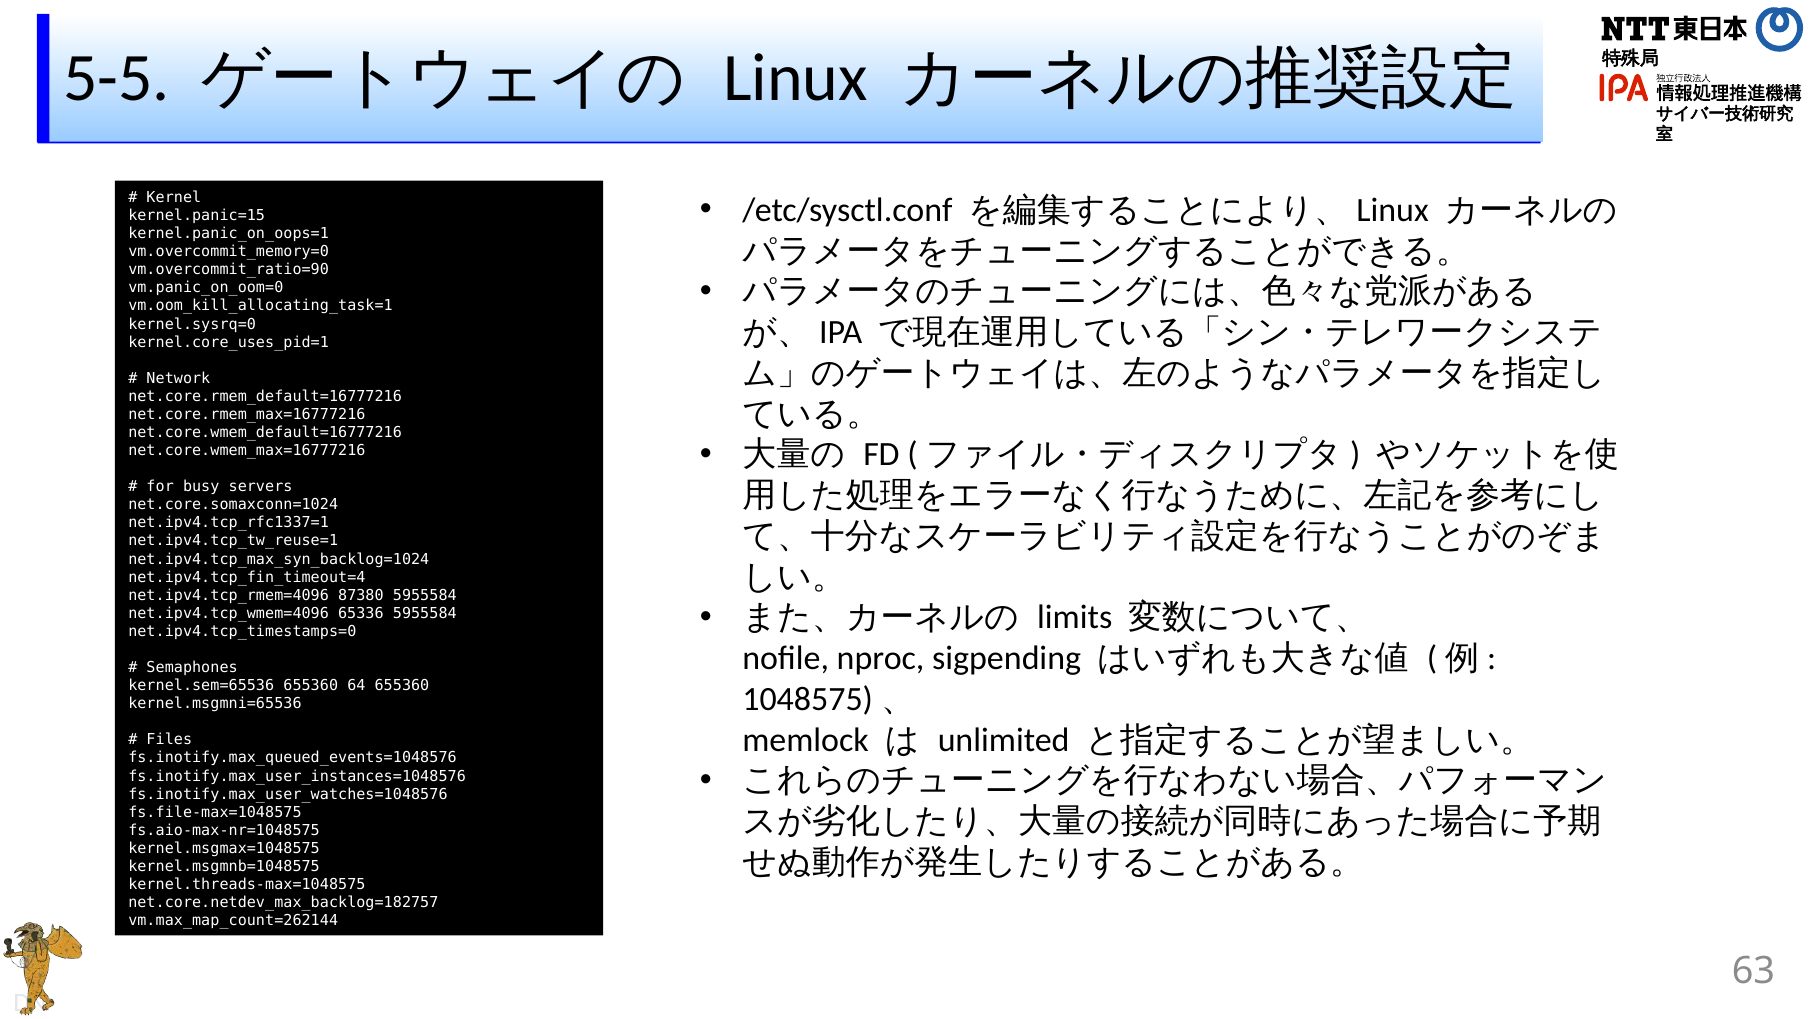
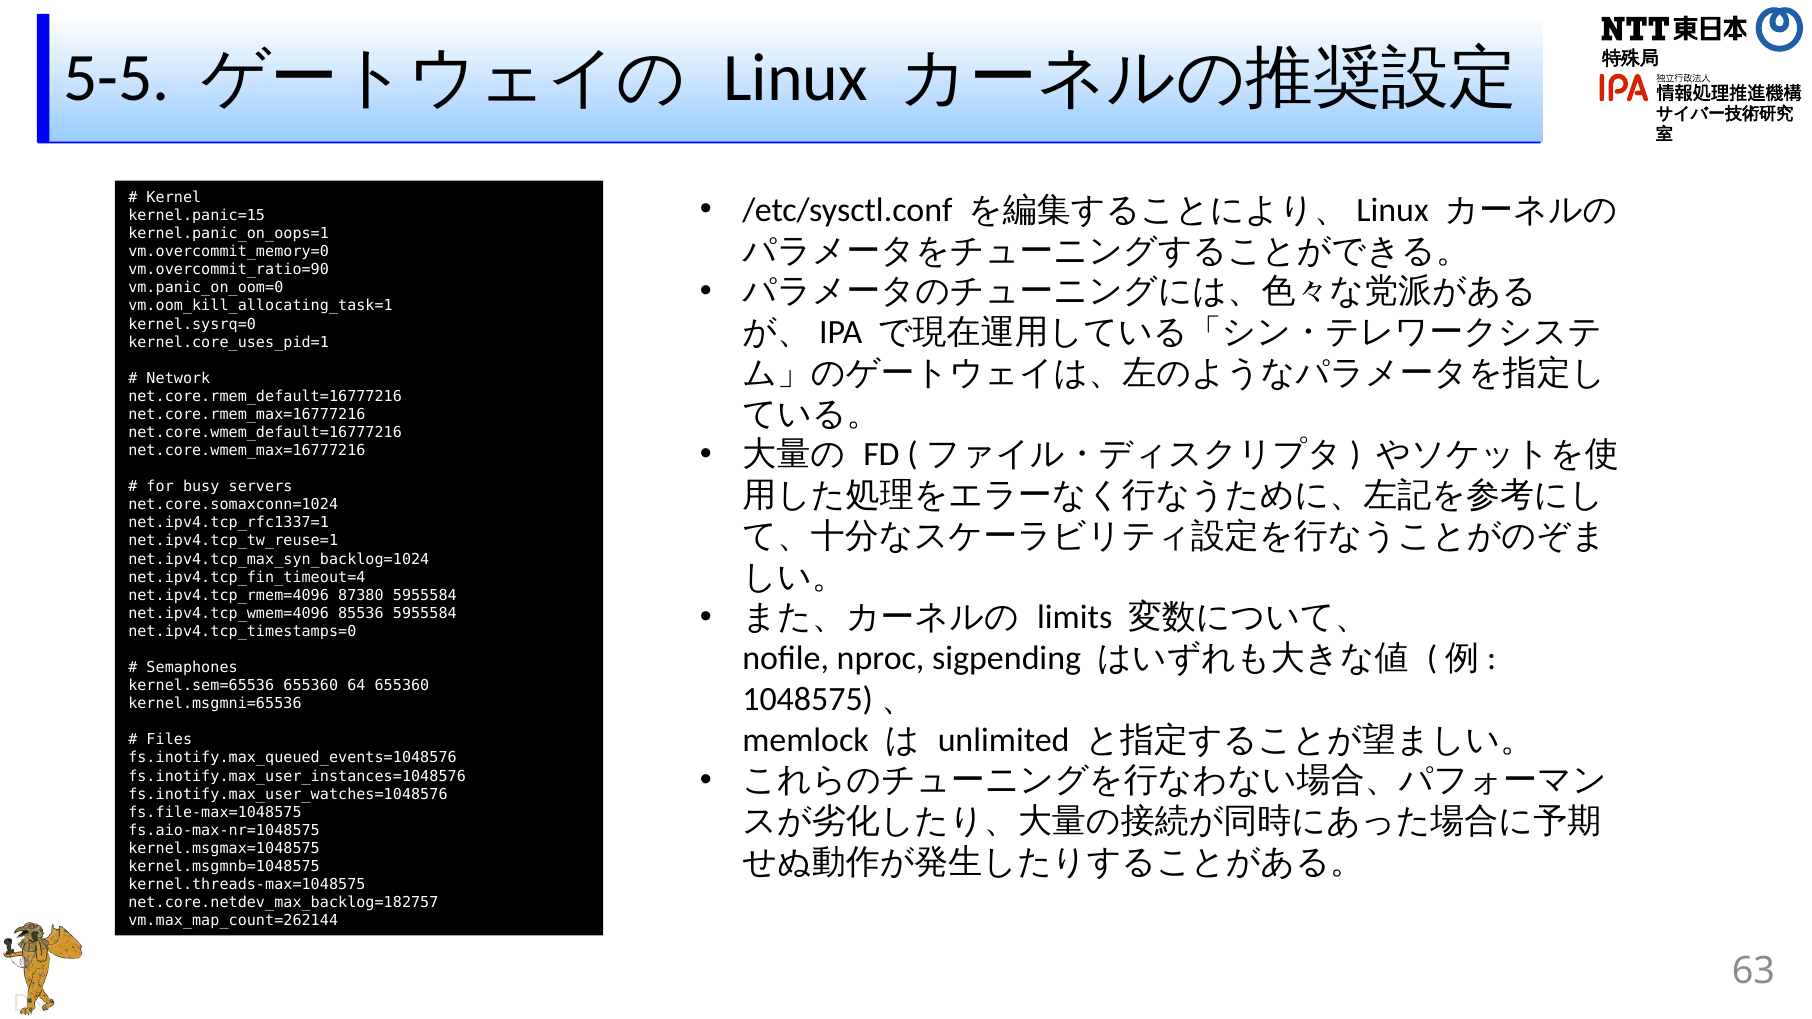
65336: 65336 -> 85536 (361, 613)
